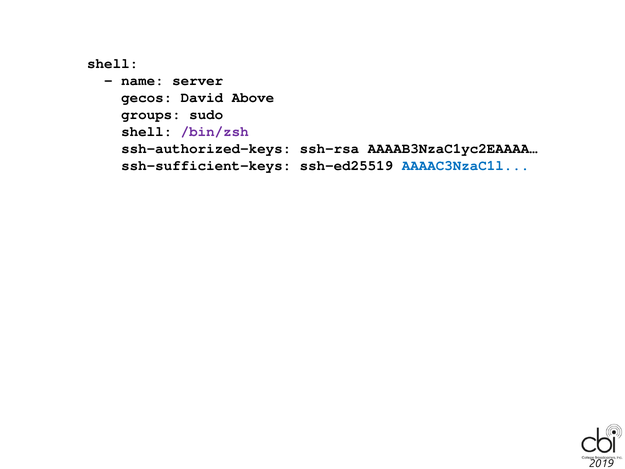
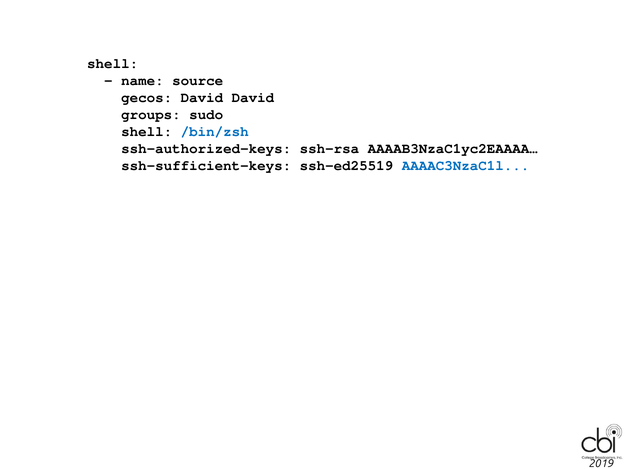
server: server -> source (198, 80)
David Above: Above -> David (253, 97)
/bin/zsh colour: purple -> blue (215, 131)
